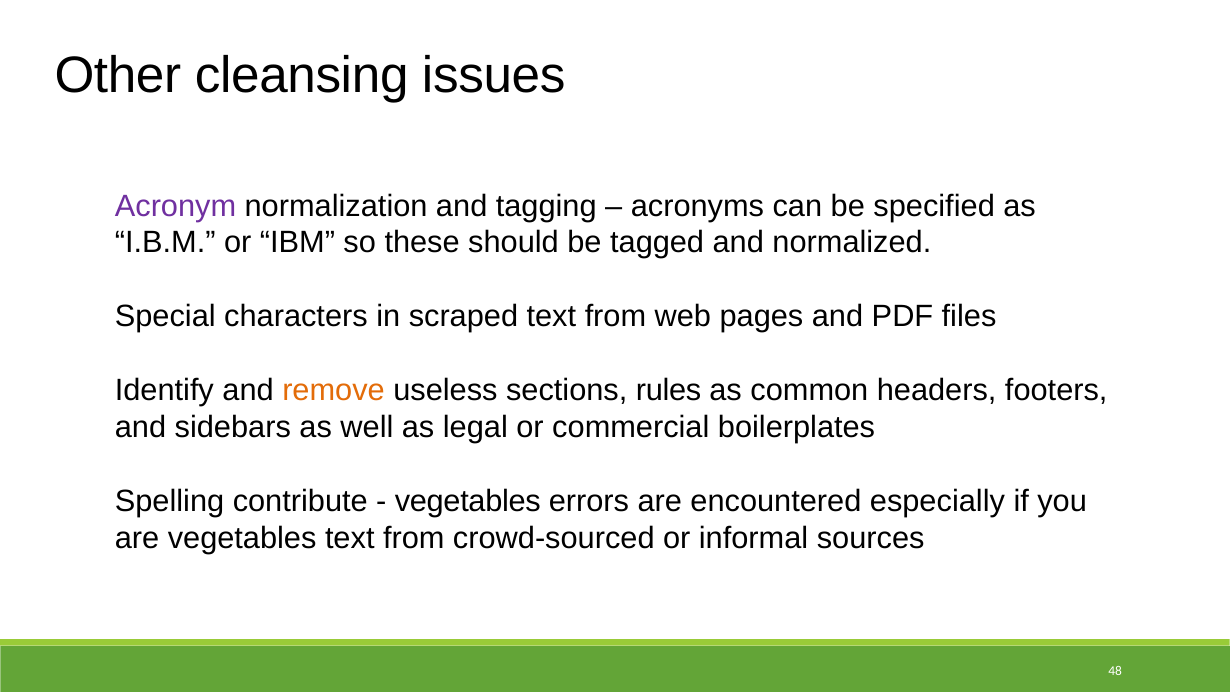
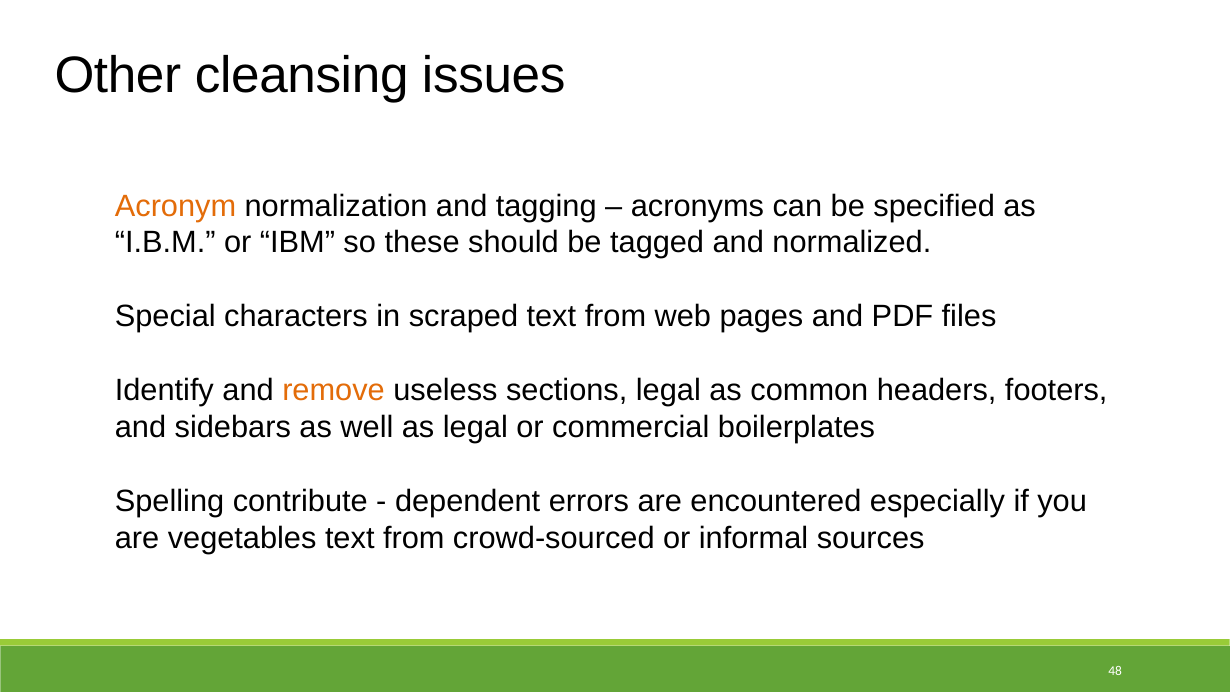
Acronym colour: purple -> orange (176, 206)
sections rules: rules -> legal (668, 390)
vegetables: vegetables -> dependent (468, 501)
